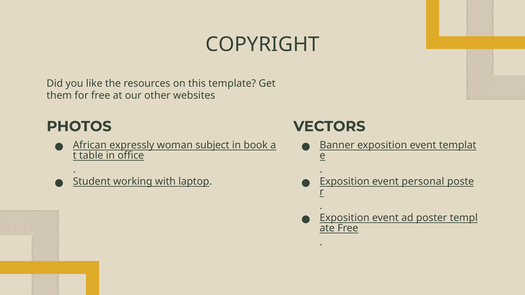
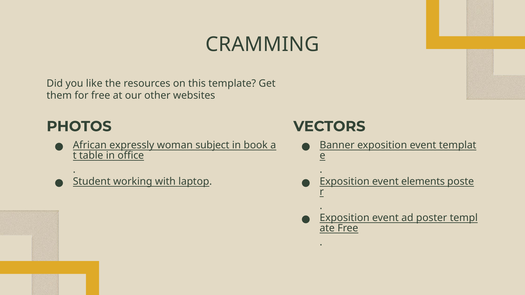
COPYRIGHT: COPYRIGHT -> CRAMMING (262, 44)
personal: personal -> elements (423, 182)
